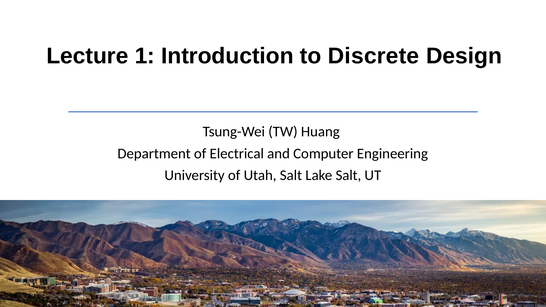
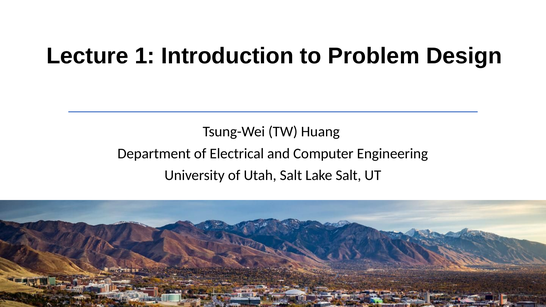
Discrete: Discrete -> Problem (374, 56)
